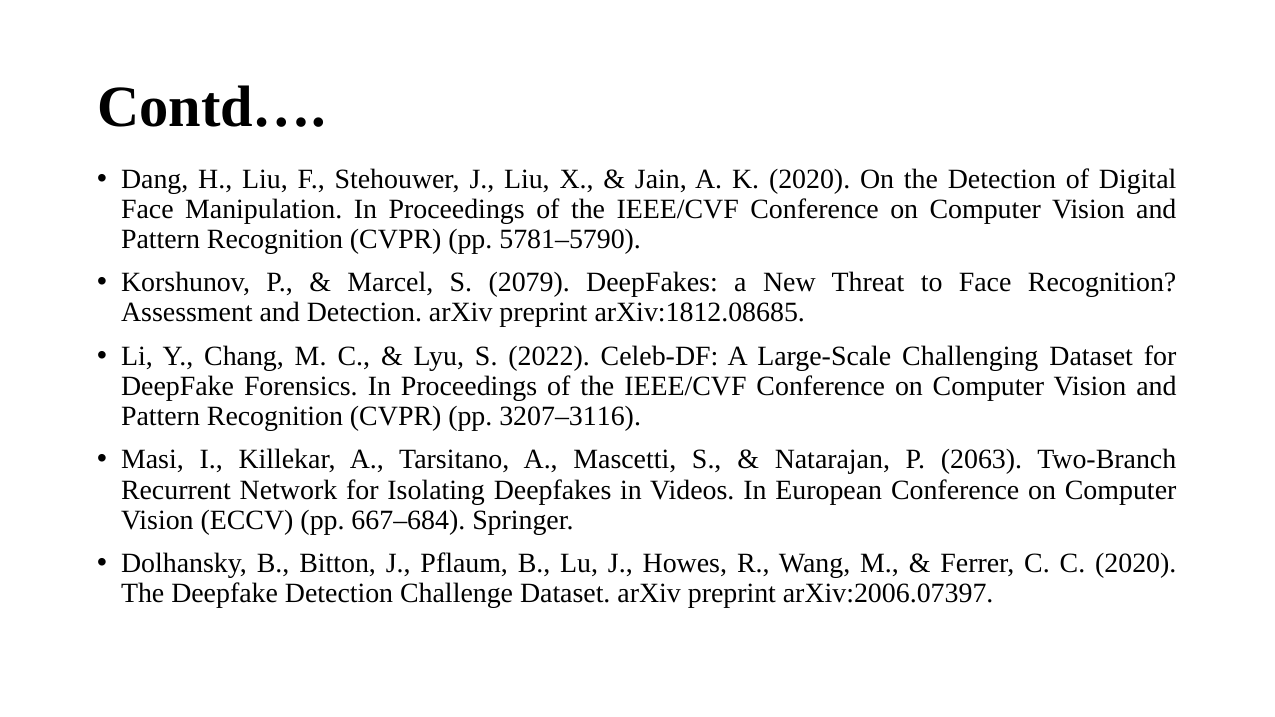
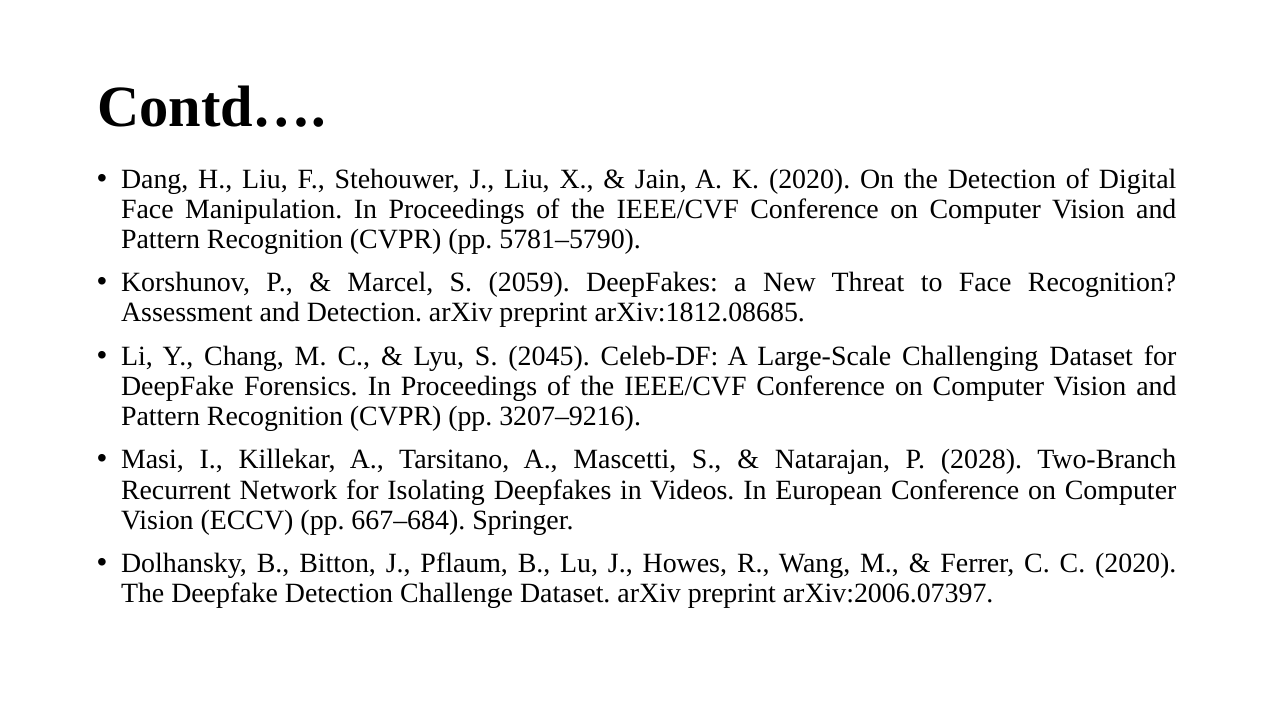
2079: 2079 -> 2059 (529, 283)
2022: 2022 -> 2045 (549, 356)
3207–3116: 3207–3116 -> 3207–9216 (570, 416)
2063: 2063 -> 2028 (982, 460)
